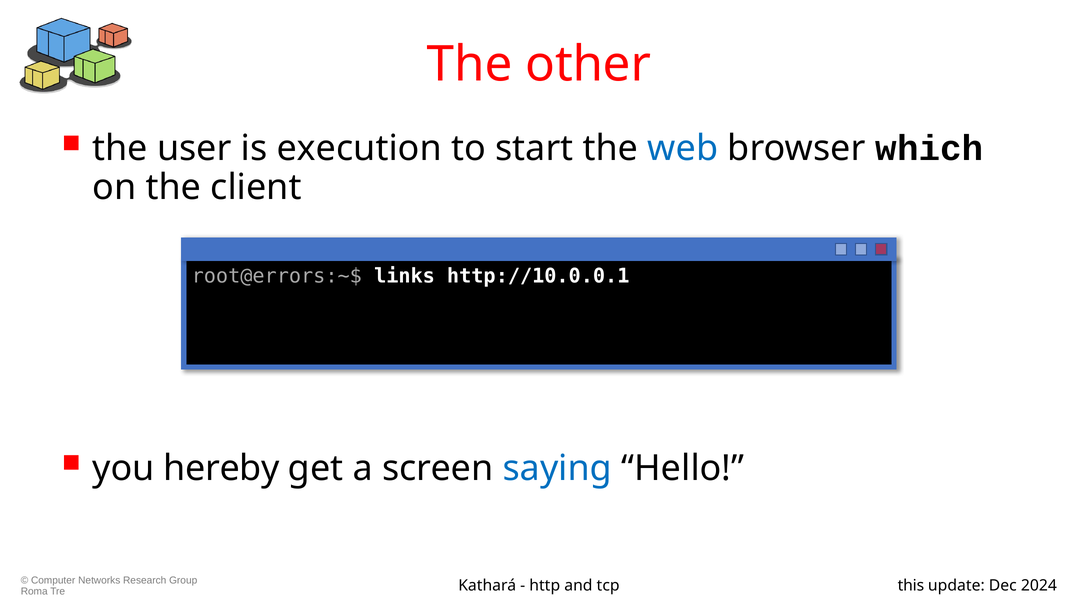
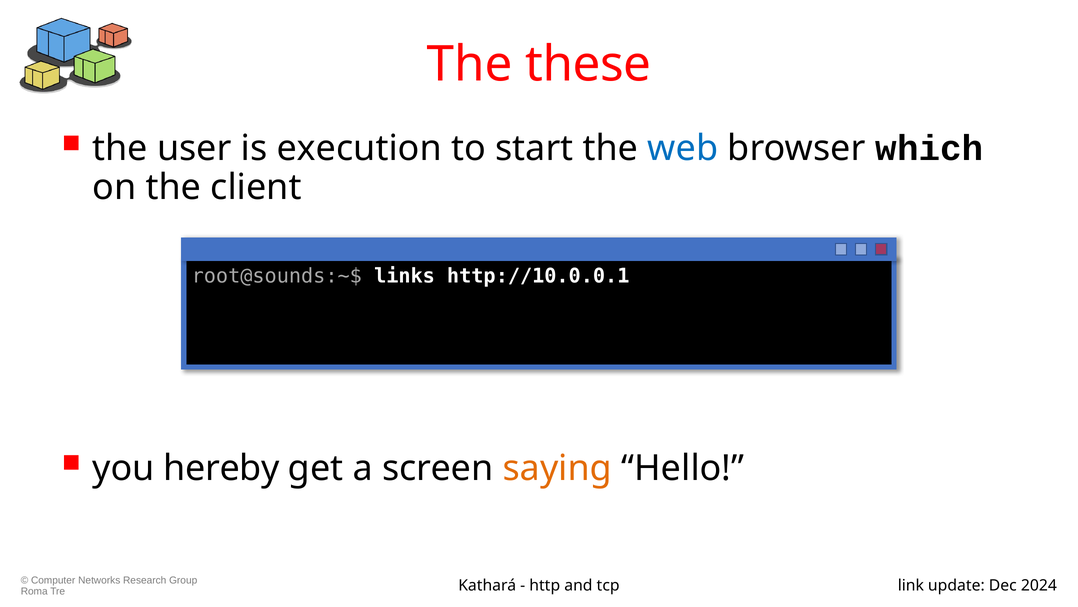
other: other -> these (588, 64)
root@errors:~$: root@errors:~$ -> root@sounds:~$ (277, 276)
saying colour: blue -> orange (557, 468)
this: this -> link (911, 585)
